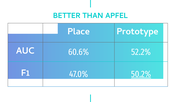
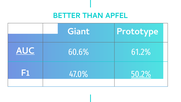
Place: Place -> Giant (79, 31)
AUC underline: none -> present (25, 51)
52.2%: 52.2% -> 61.2% (141, 52)
